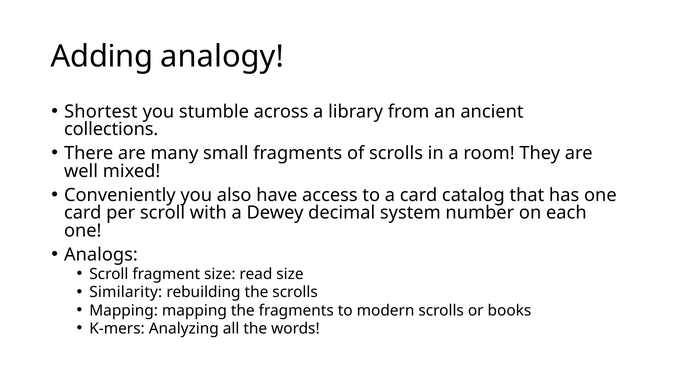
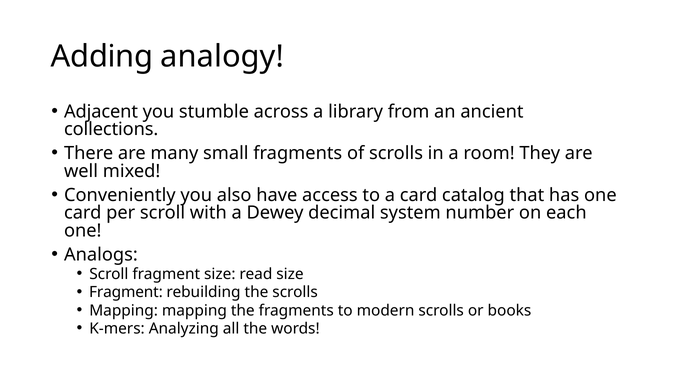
Shortest: Shortest -> Adjacent (101, 112)
Similarity: Similarity -> Fragment (126, 292)
